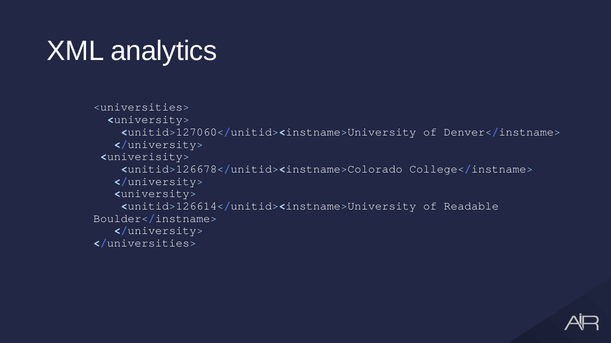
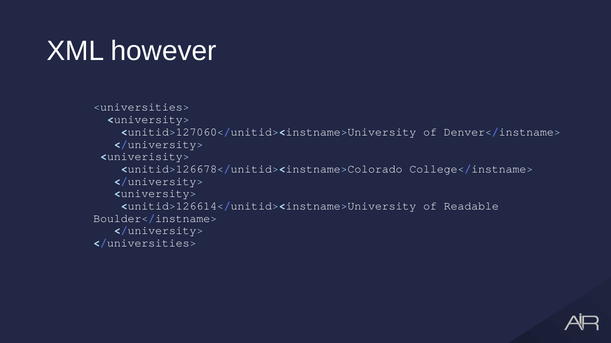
analytics: analytics -> however (164, 51)
